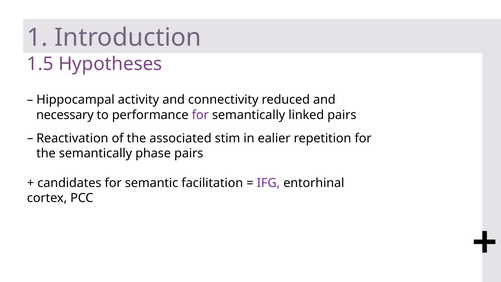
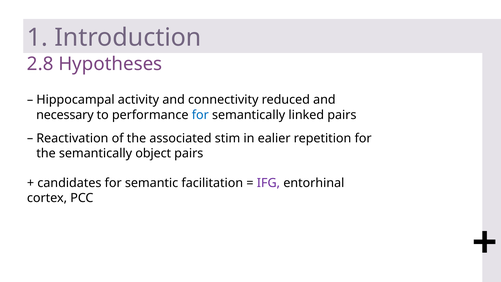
1.5: 1.5 -> 2.8 (40, 64)
for colour: purple -> blue (200, 115)
phase: phase -> object (153, 153)
